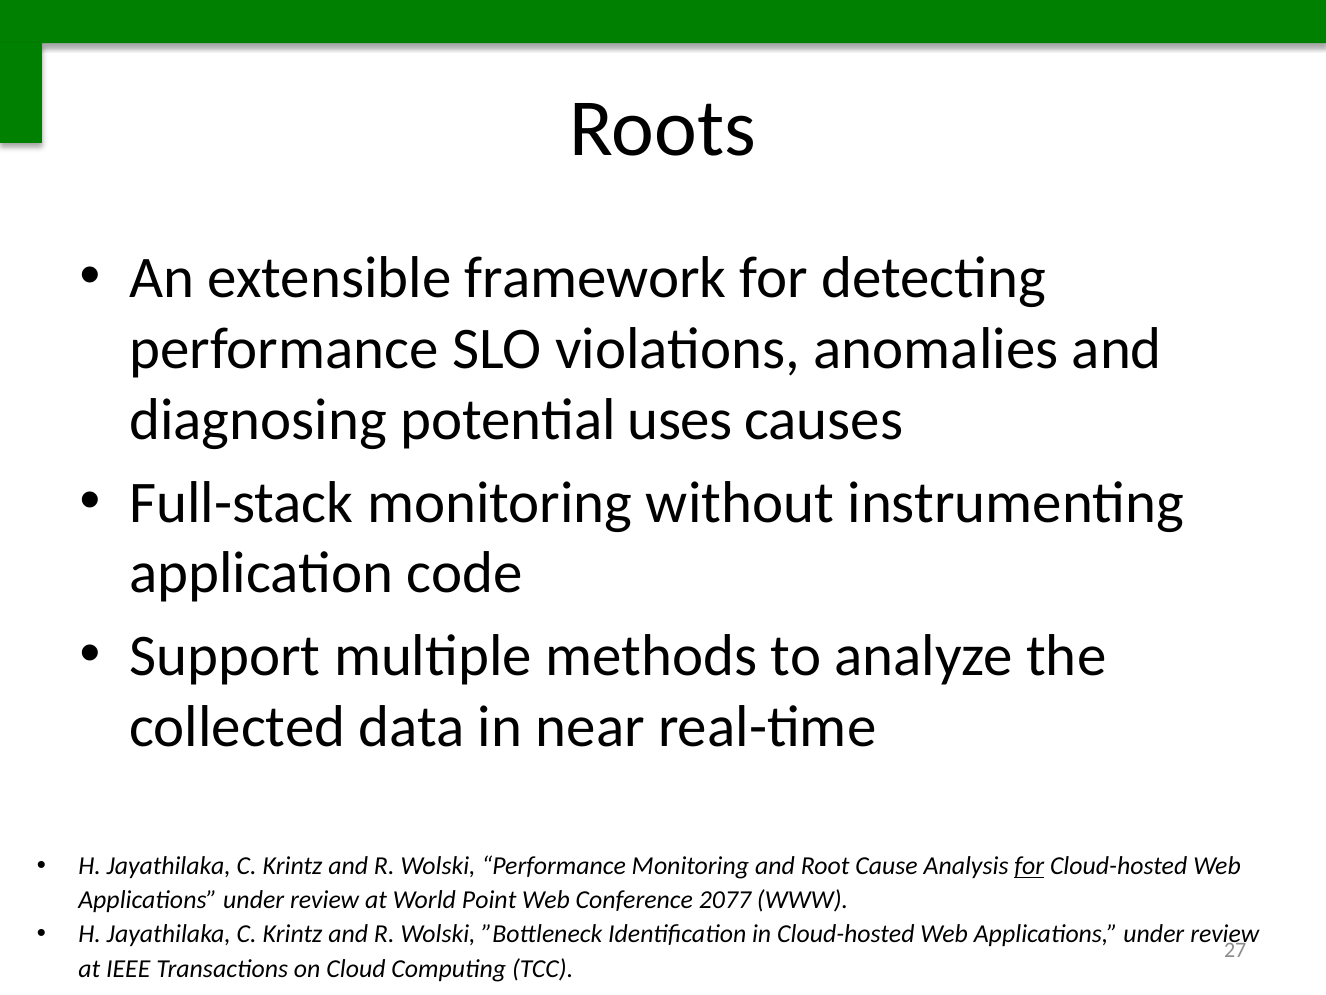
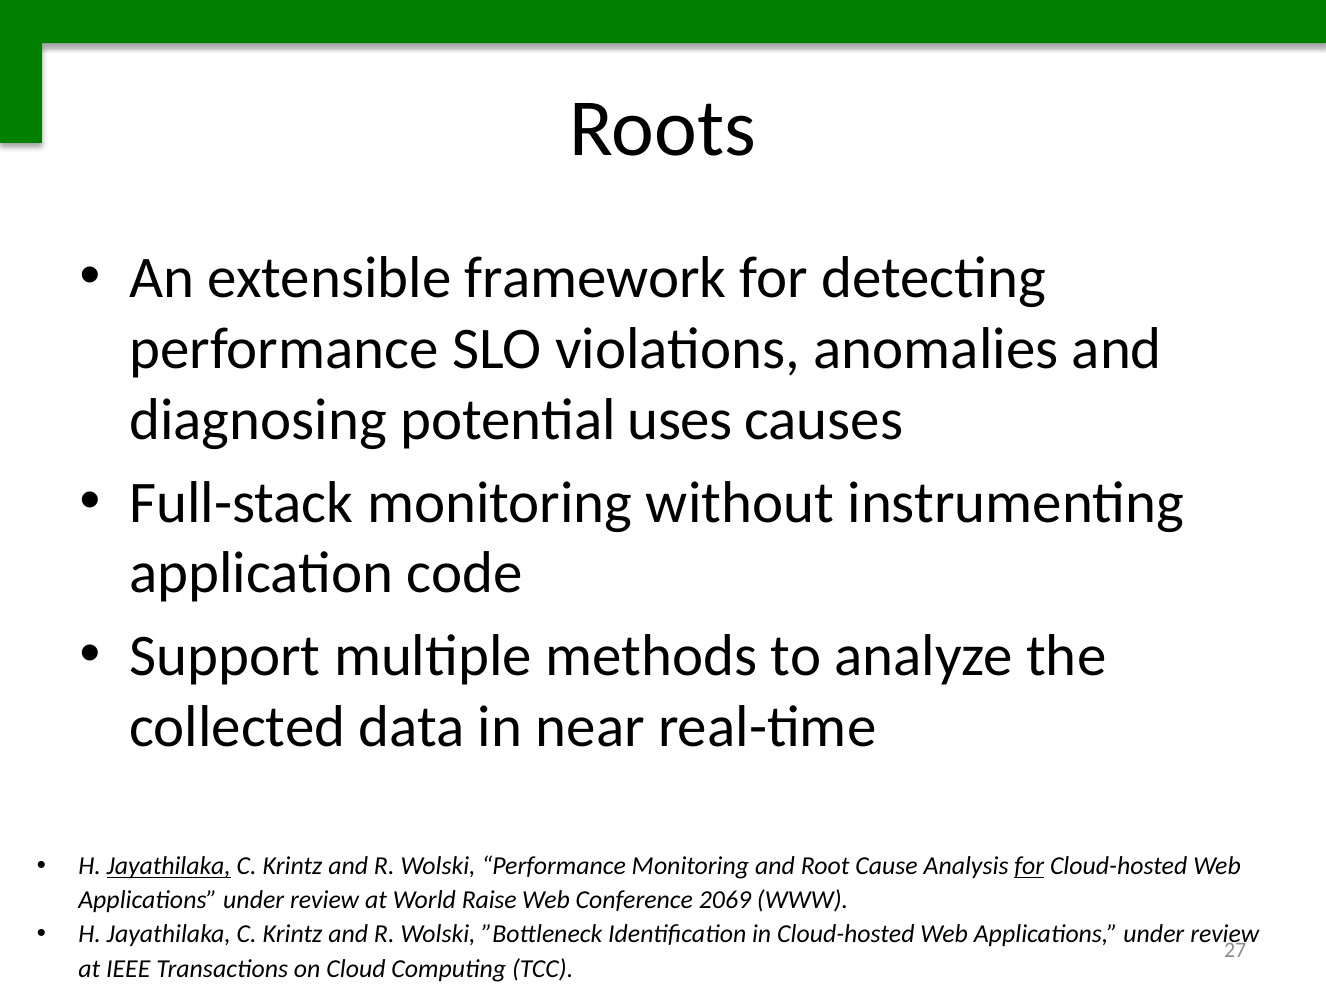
Jayathilaka underline: none -> present (169, 866)
Point: Point -> Raise (489, 900)
2077: 2077 -> 2069 (725, 900)
